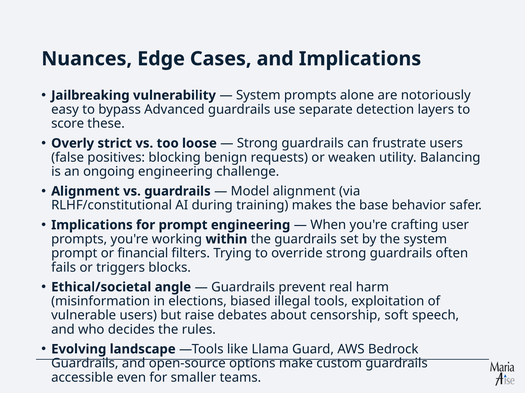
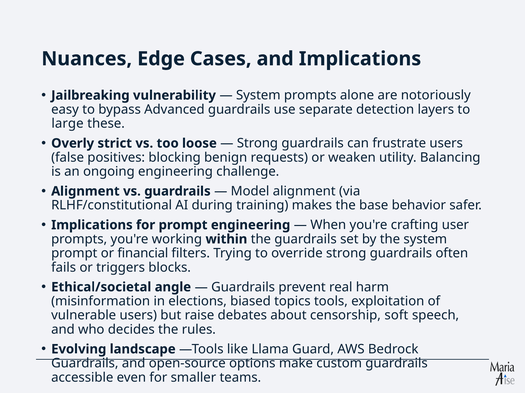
score: score -> large (68, 124)
illegal: illegal -> topics (292, 302)
